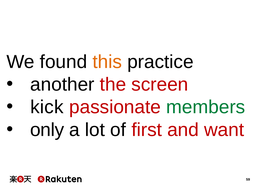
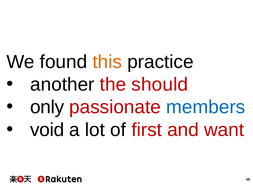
screen: screen -> should (160, 85)
kick: kick -> only (47, 108)
members colour: green -> blue (206, 108)
only: only -> void (47, 130)
